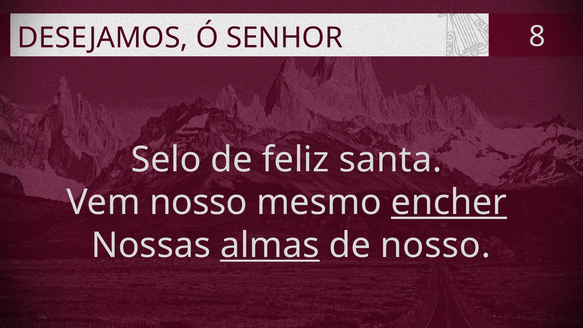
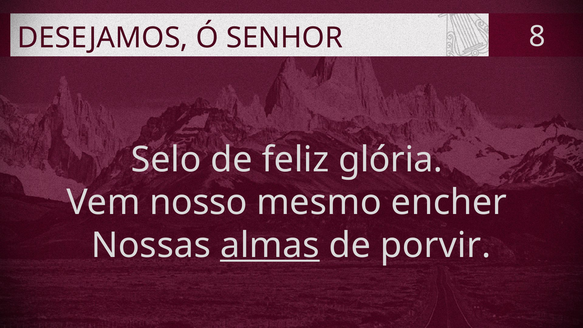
santa: santa -> glória (391, 160)
encher underline: present -> none (449, 203)
de nosso: nosso -> porvir (436, 245)
